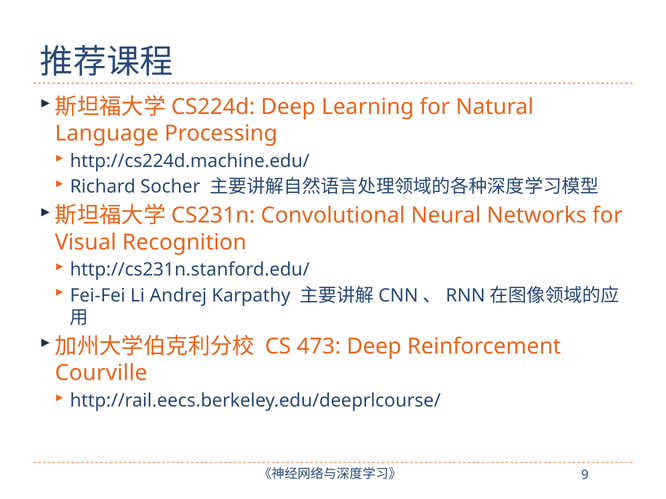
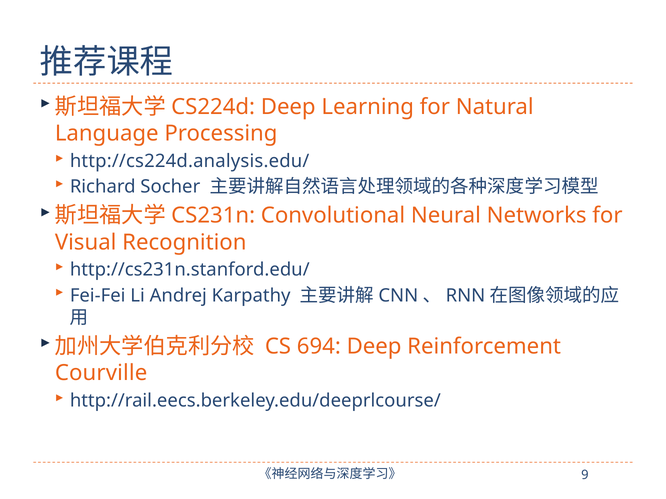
http://cs224d.machine.edu/: http://cs224d.machine.edu/ -> http://cs224d.analysis.edu/ (190, 161)
473: 473 -> 694 (319, 347)
